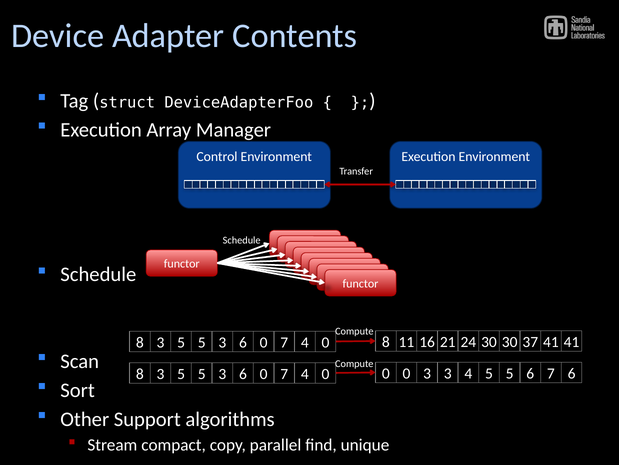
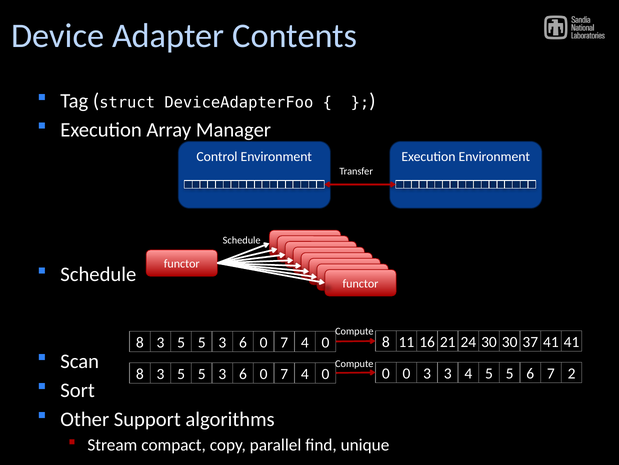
7 6: 6 -> 2 (572, 373)
